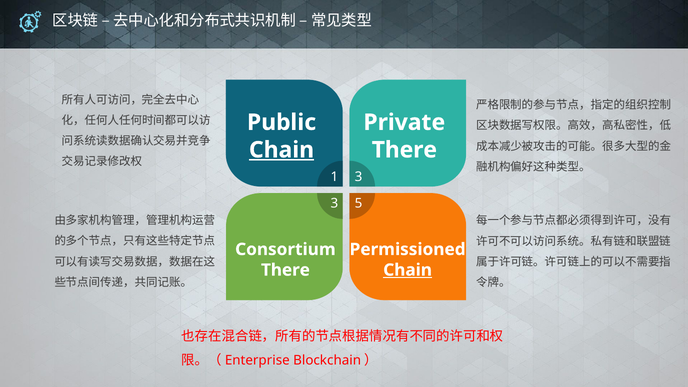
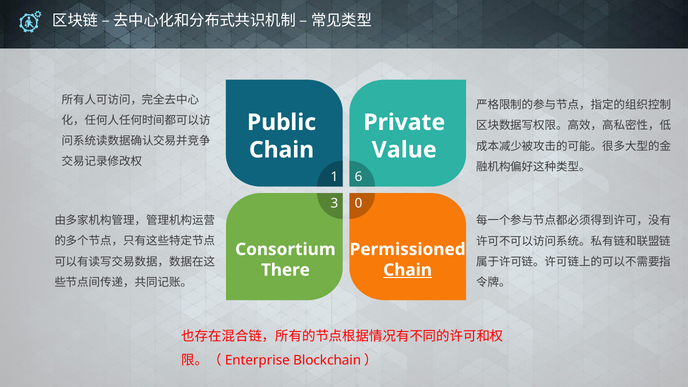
Chain underline: present -> none (282, 150)
There: There -> Value (404, 150)
1 3: 3 -> 6 (359, 177)
5: 5 -> 0 (359, 203)
